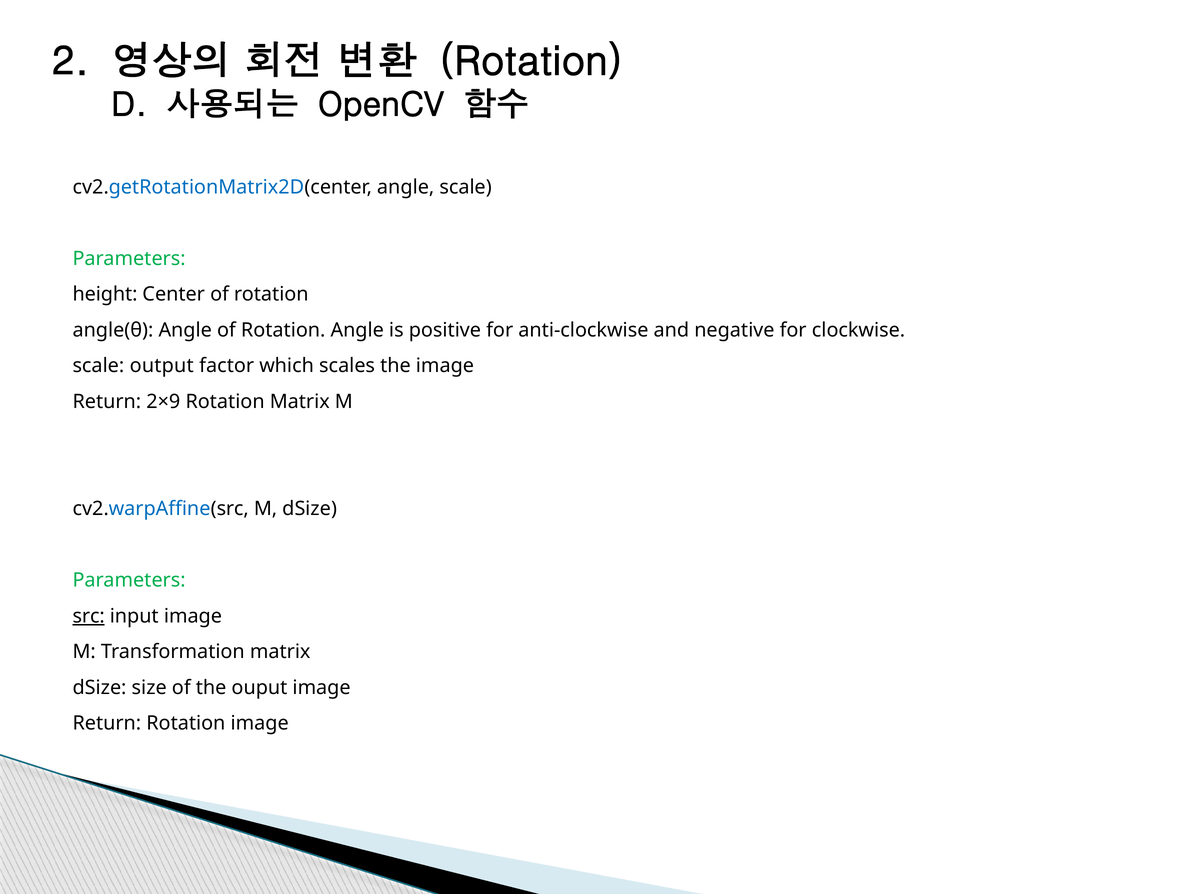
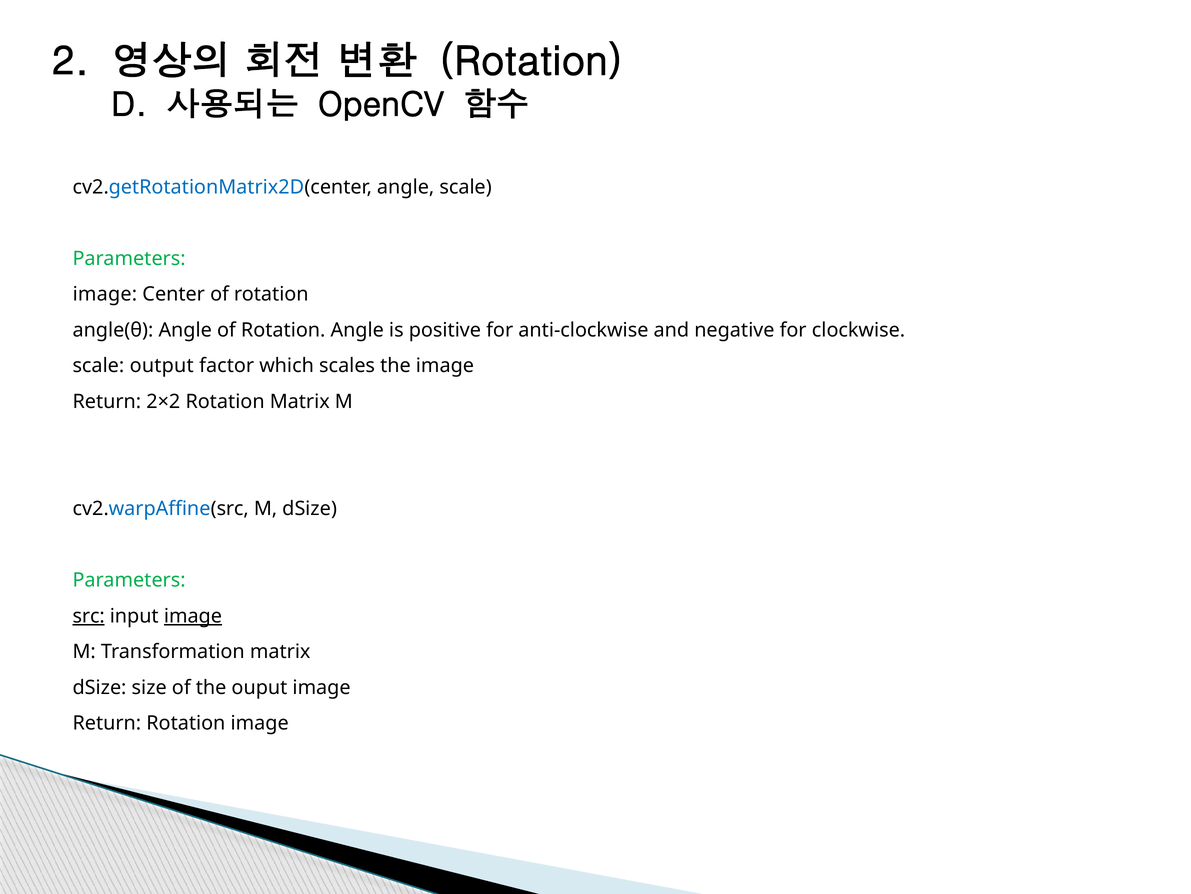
height: height -> image (105, 294)
2×9: 2×9 -> 2×2 (163, 401)
image underline: none -> present (193, 616)
